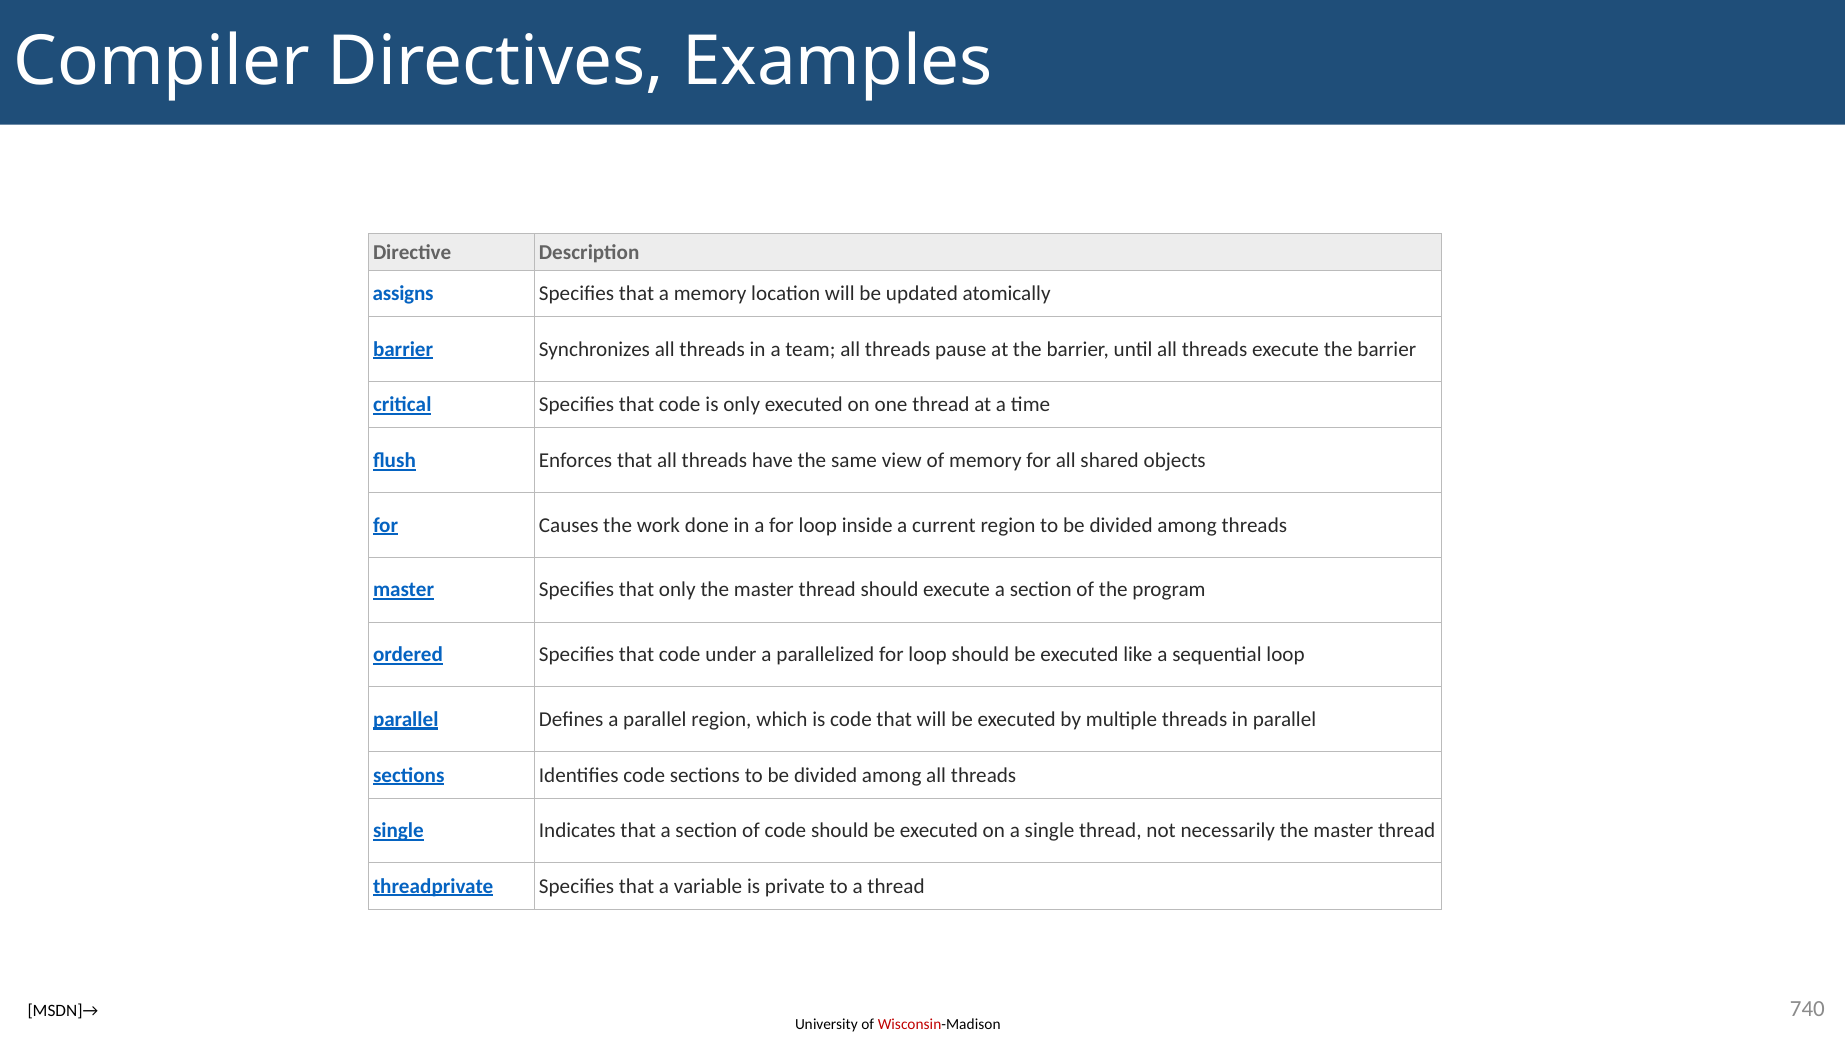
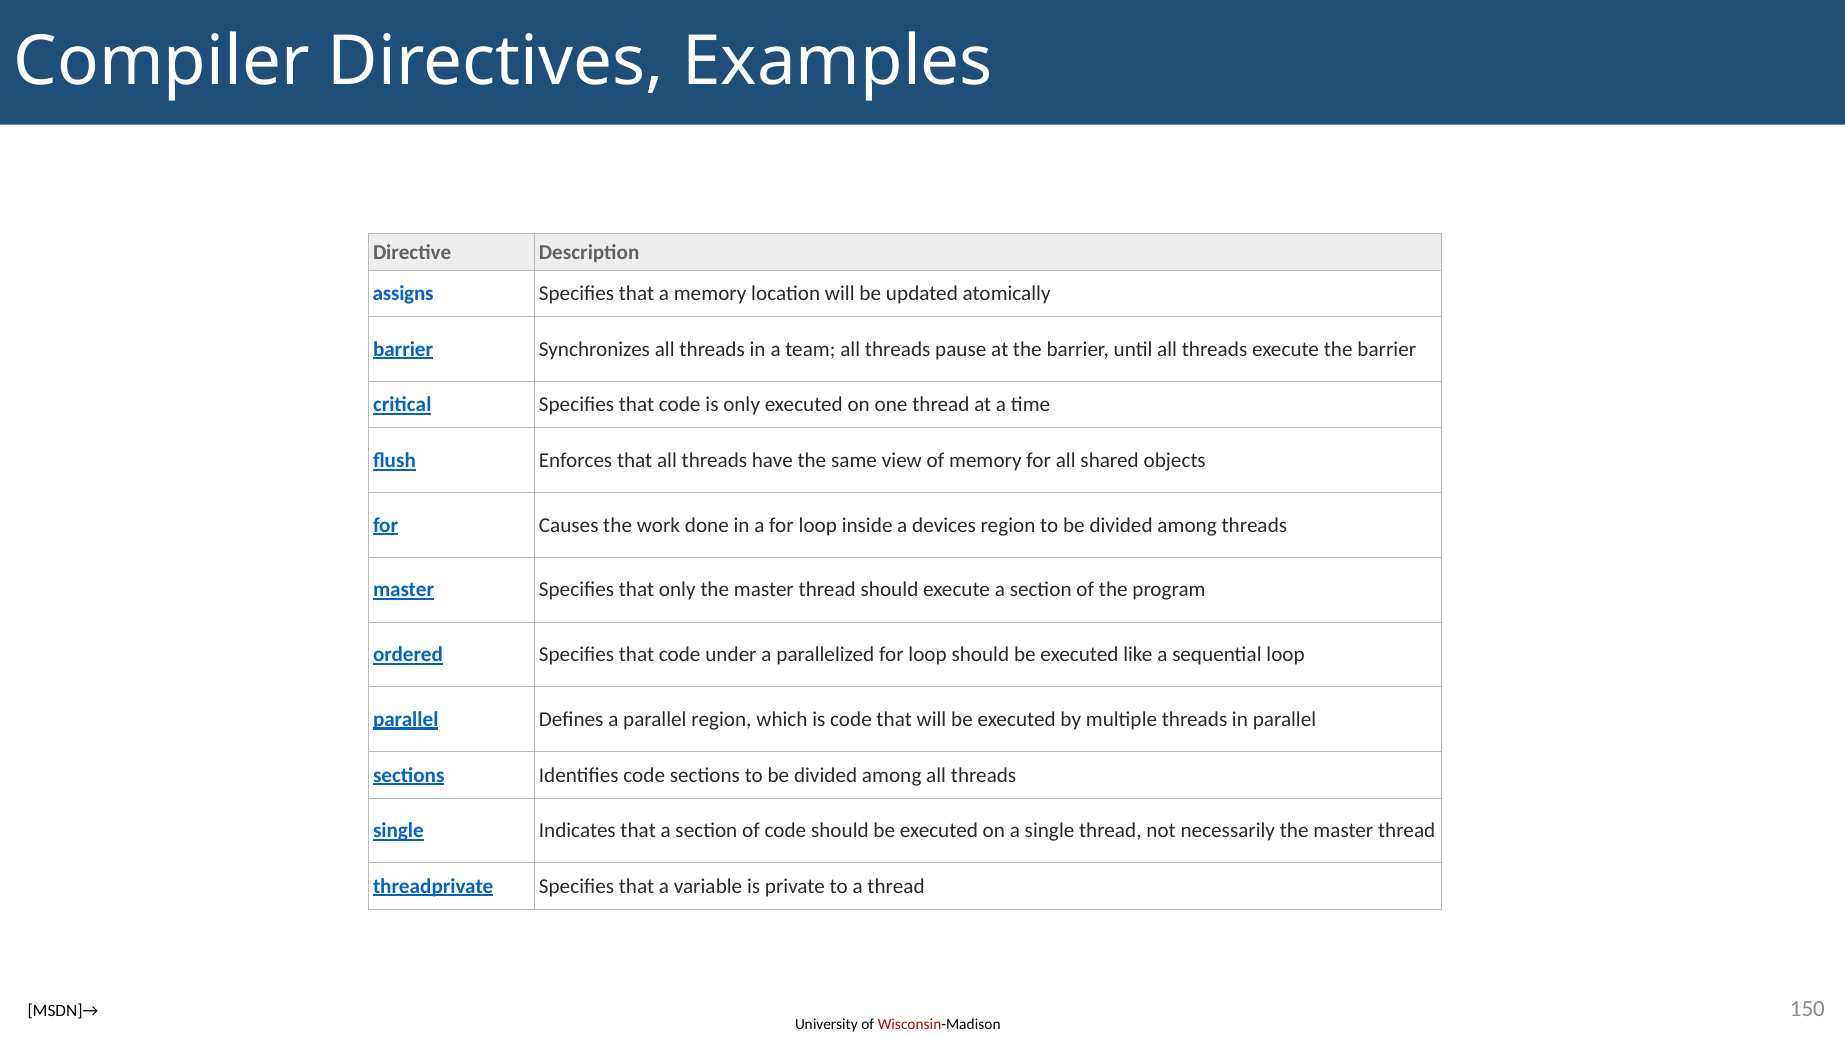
current: current -> devices (944, 525)
740: 740 -> 150 (1807, 1009)
